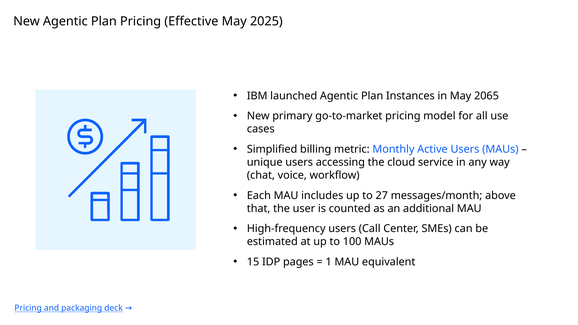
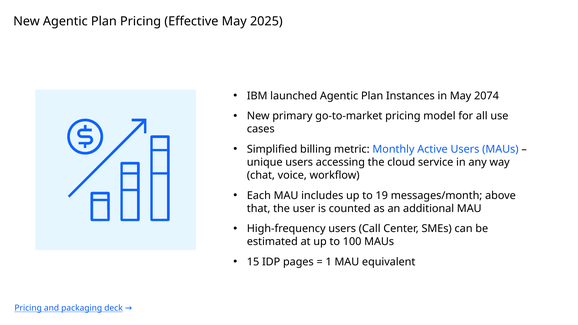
2065: 2065 -> 2074 (486, 96)
27: 27 -> 19 (382, 196)
